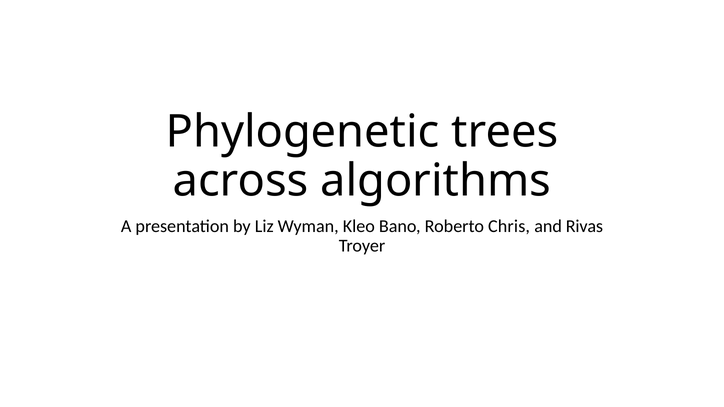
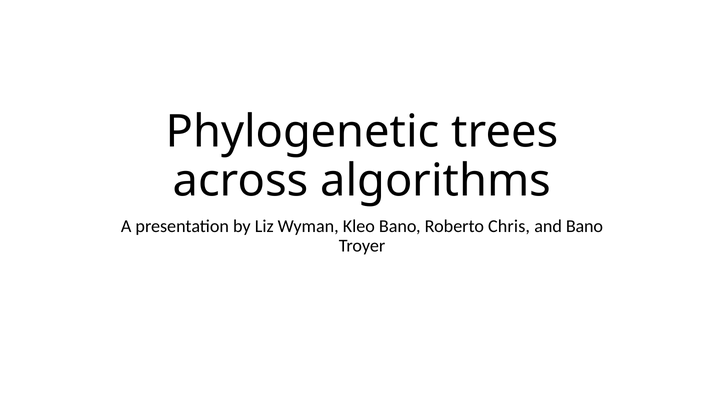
and Rivas: Rivas -> Bano (584, 226)
